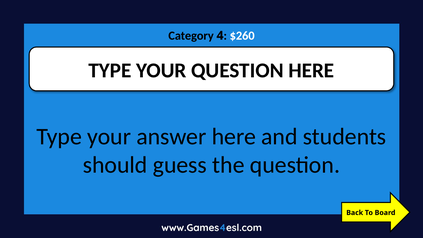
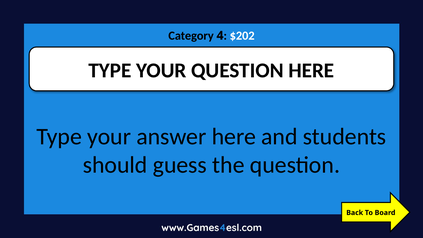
$260: $260 -> $202 (242, 36)
